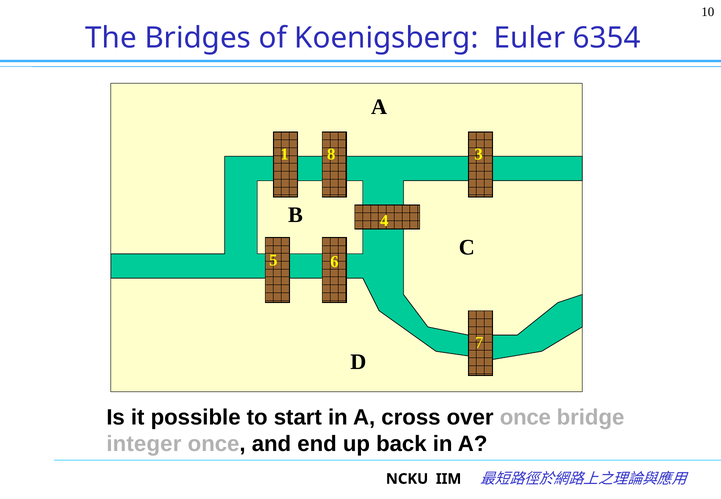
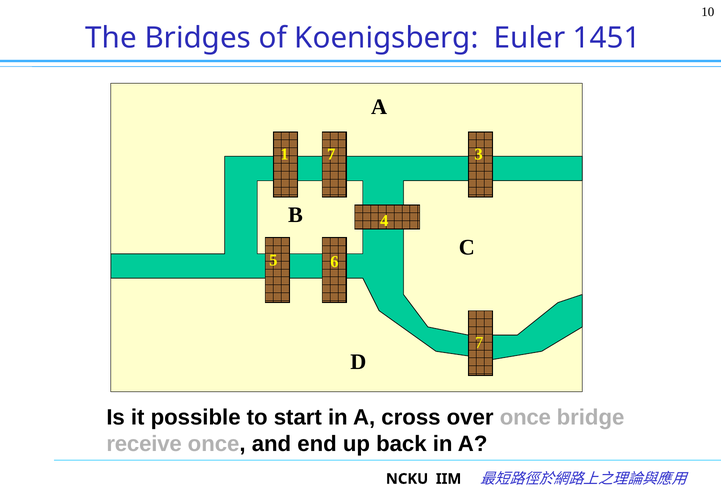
6354: 6354 -> 1451 (607, 38)
1 8: 8 -> 7 (331, 154)
integer: integer -> receive (144, 444)
